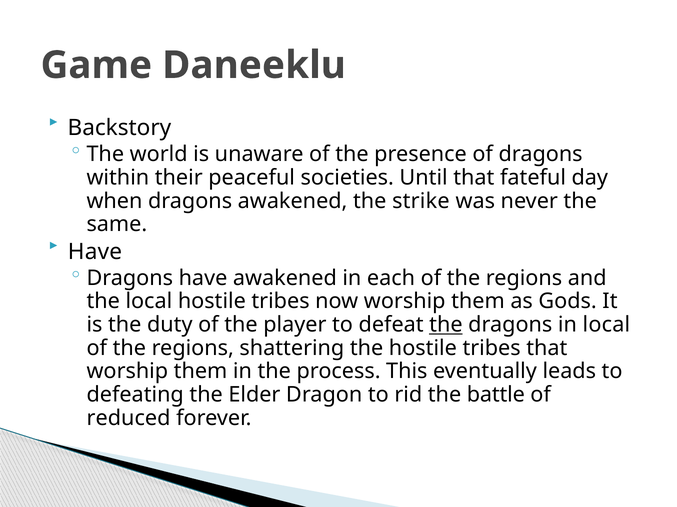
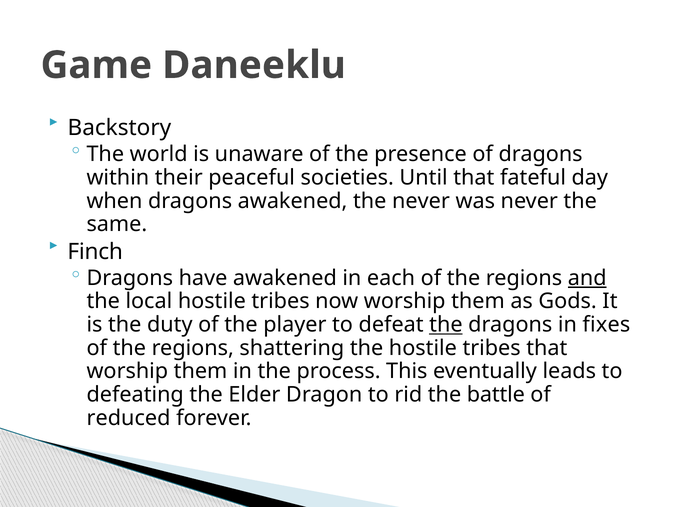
the strike: strike -> never (421, 201)
Have: Have -> Finch (95, 252)
and underline: none -> present (587, 278)
in local: local -> fixes (606, 325)
